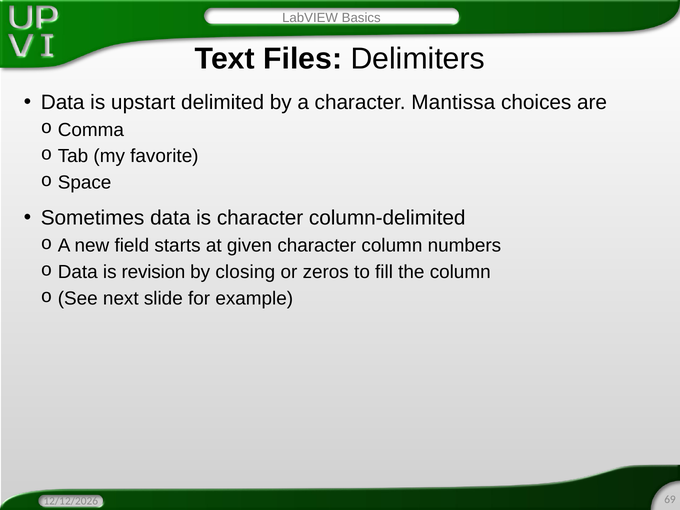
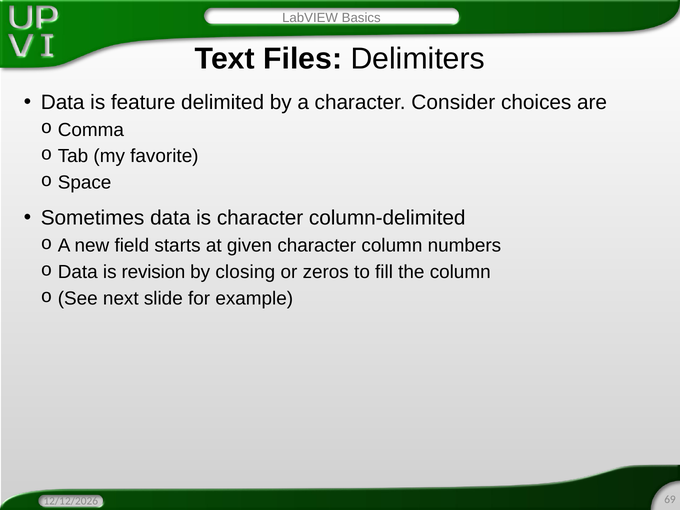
upstart: upstart -> feature (143, 102)
Mantissa: Mantissa -> Consider (453, 102)
